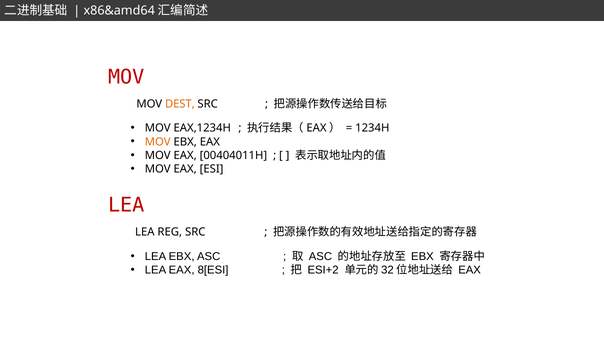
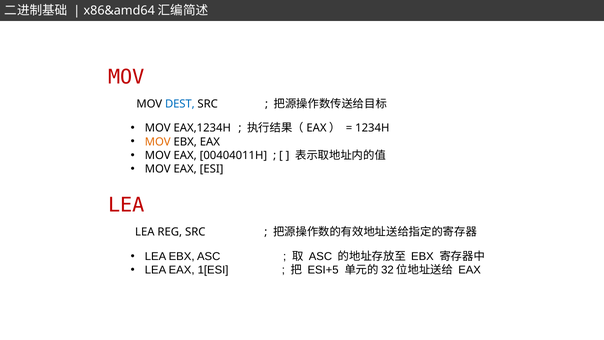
DEST colour: orange -> blue (180, 104)
8[ESI: 8[ESI -> 1[ESI (213, 270)
ESI+2: ESI+2 -> ESI+5 (323, 270)
